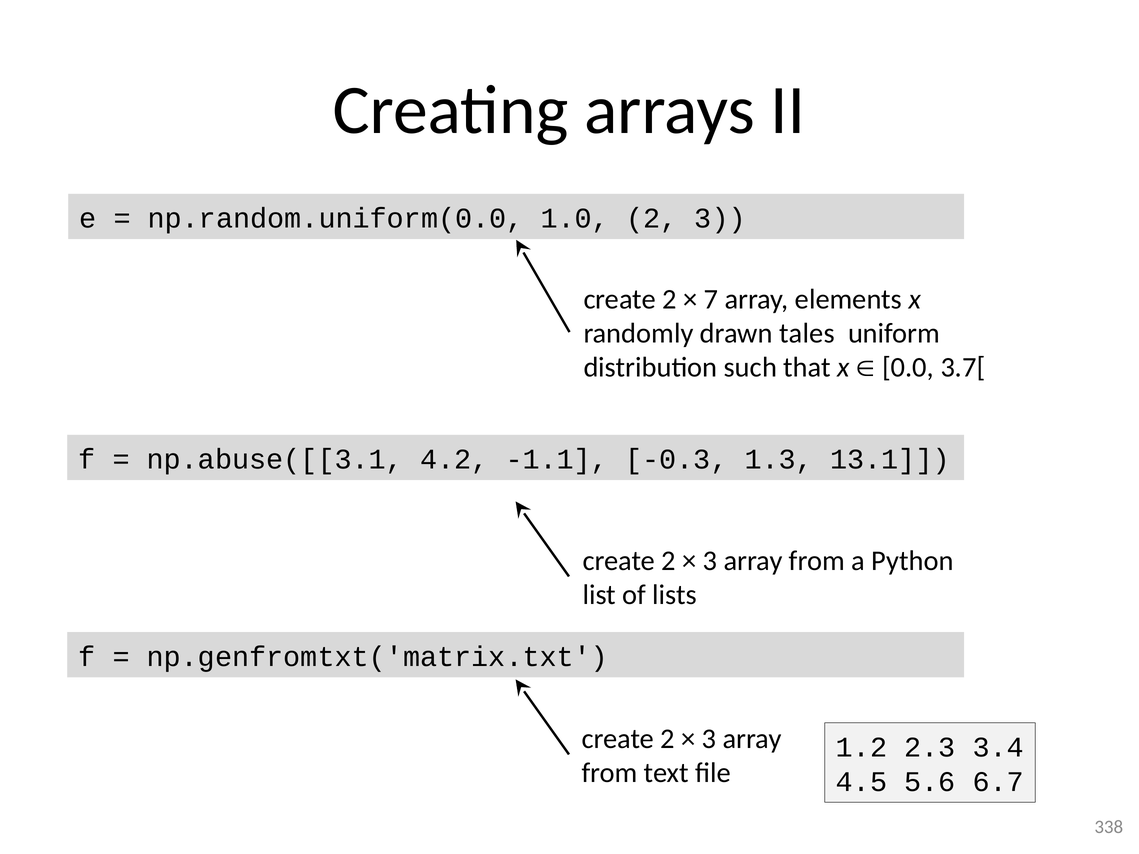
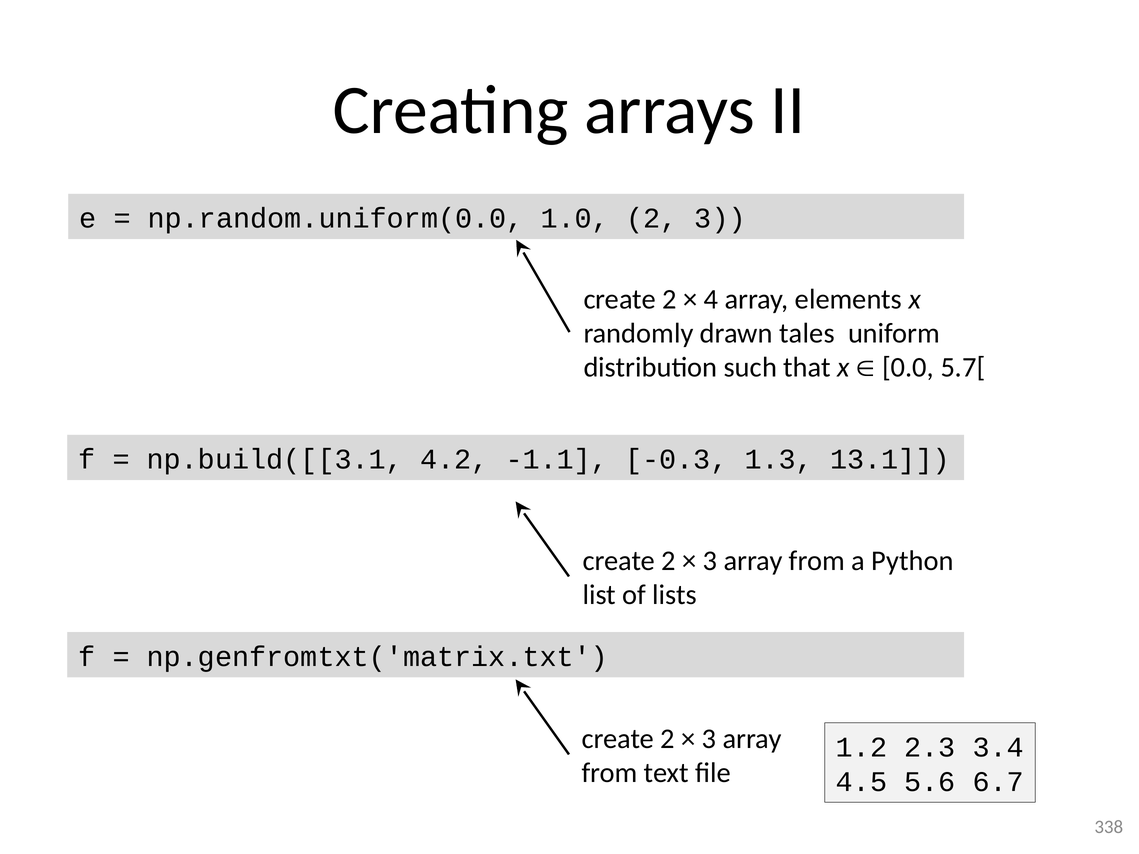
7: 7 -> 4 (711, 299)
3.7[: 3.7[ -> 5.7[ (963, 368)
np.abuse([[3.1: np.abuse([[3.1 -> np.build([[3.1 (275, 460)
